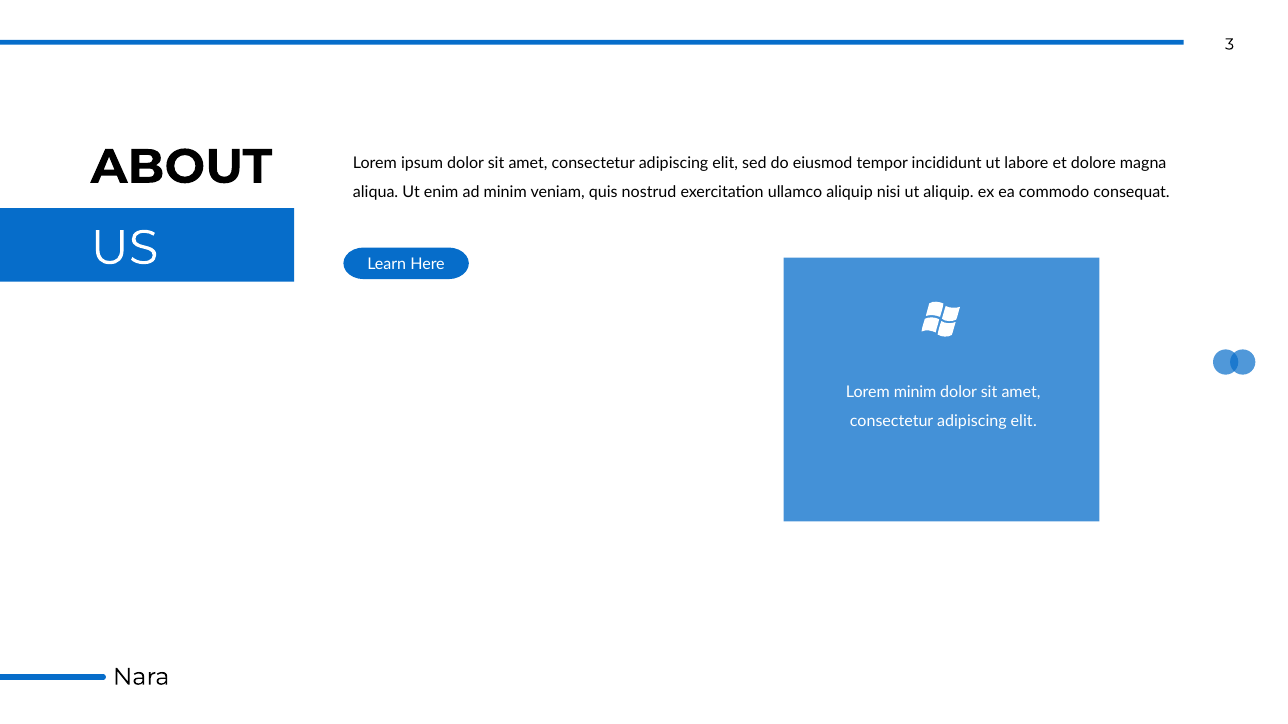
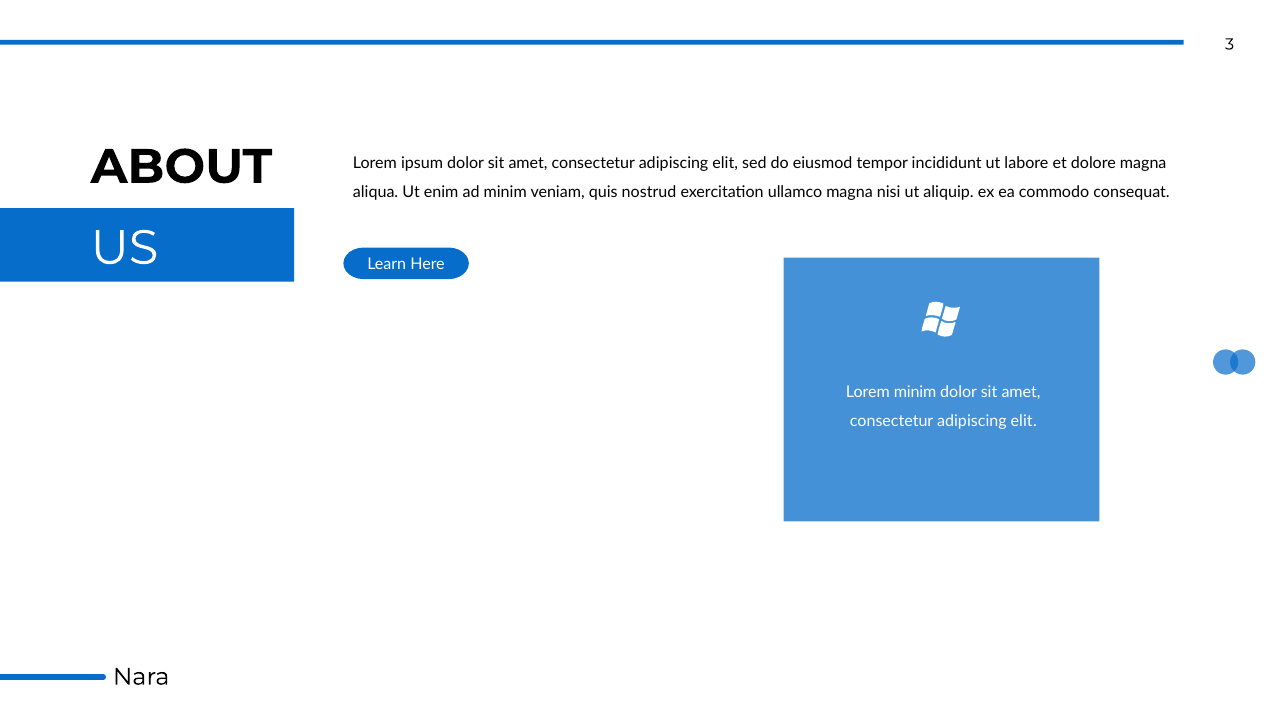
ullamco aliquip: aliquip -> magna (850, 193)
